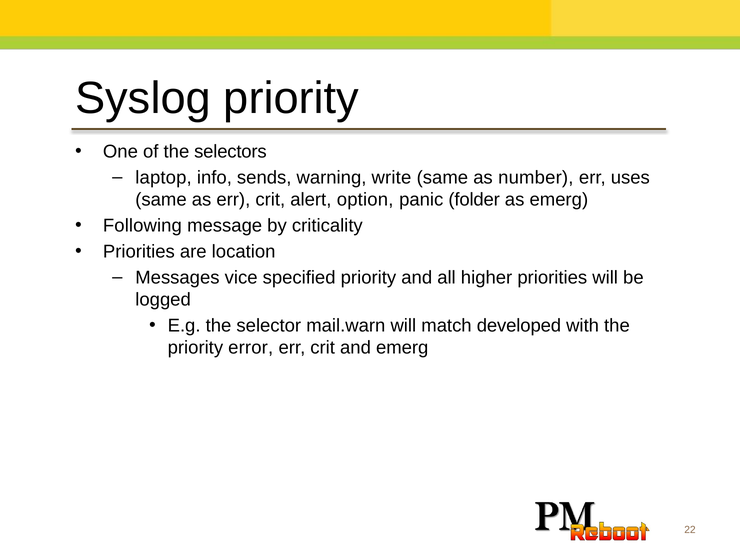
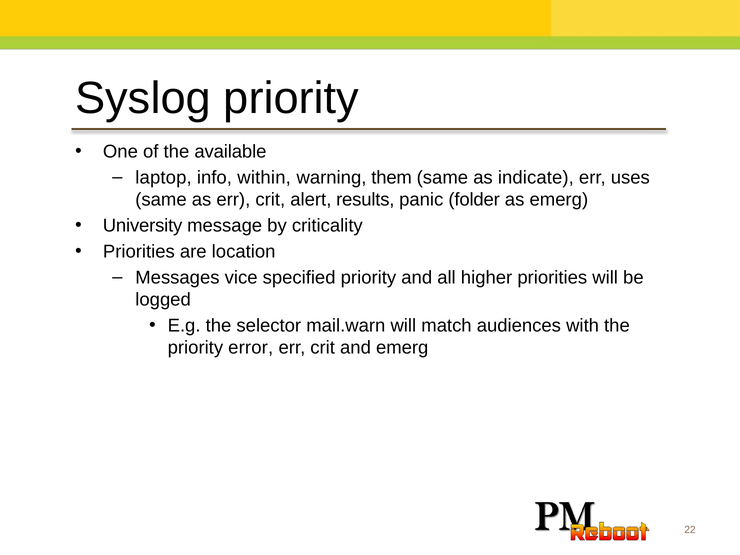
selectors: selectors -> available (230, 152)
sends: sends -> within (264, 178)
write: write -> them (392, 178)
number: number -> indicate (536, 178)
option: option -> results (365, 200)
Following: Following -> University (143, 226)
developed: developed -> audiences (519, 326)
